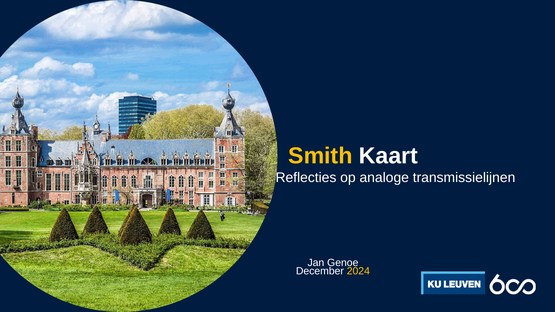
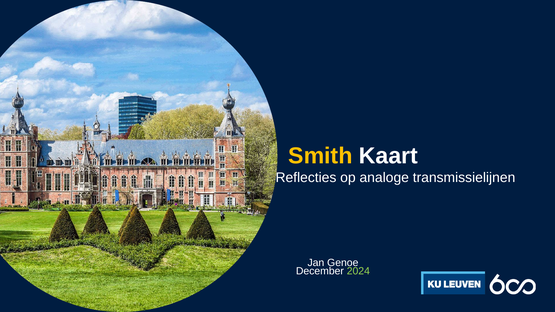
2024 colour: yellow -> light green (358, 271)
